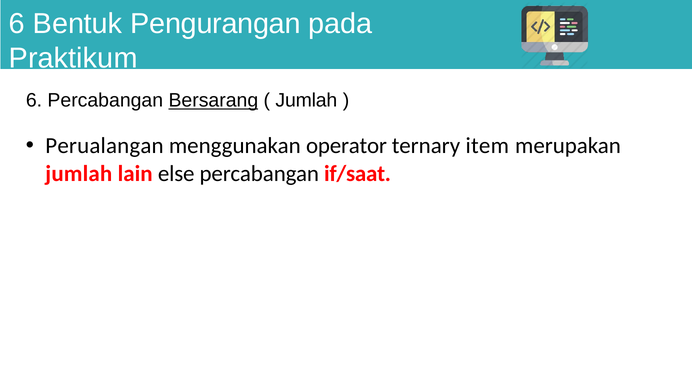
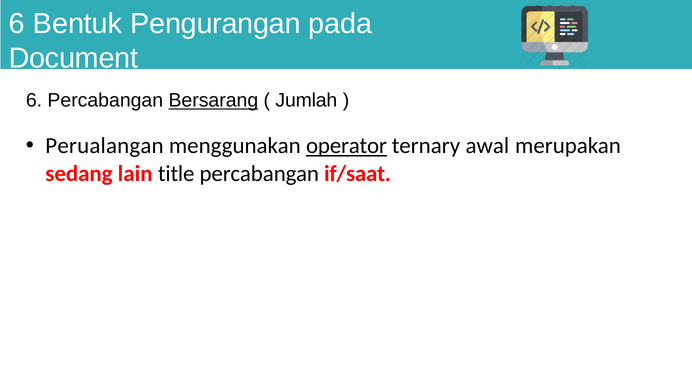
Praktikum: Praktikum -> Document (73, 58)
operator underline: none -> present (346, 146)
item: item -> awal (487, 146)
jumlah: jumlah -> sedang (79, 174)
else: else -> title (176, 174)
